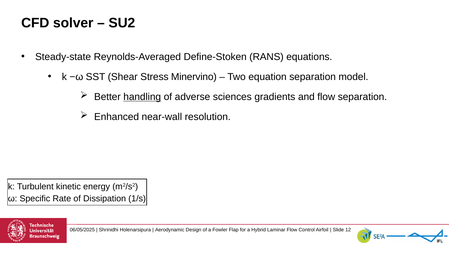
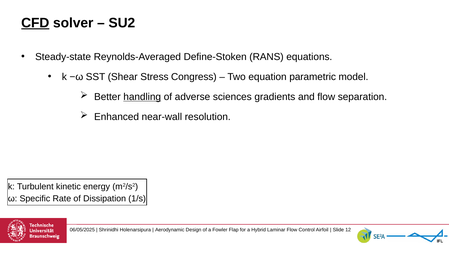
CFD underline: none -> present (35, 23)
Minervino: Minervino -> Congress (194, 77)
equation separation: separation -> parametric (313, 77)
